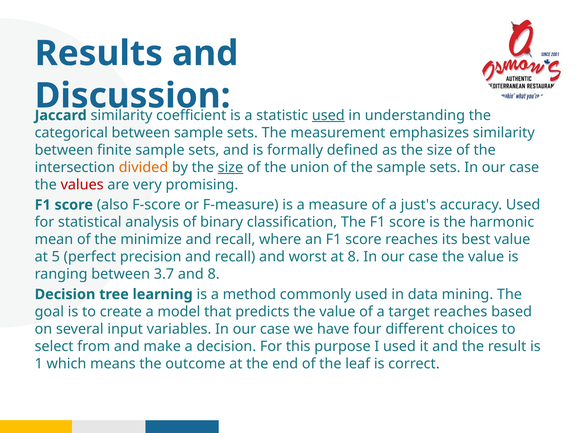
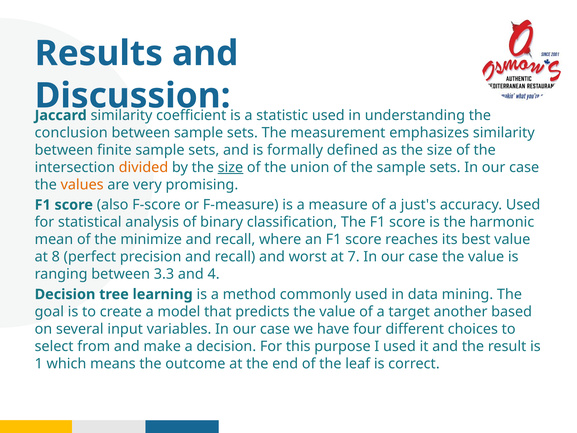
used underline: present -> none (328, 115)
categorical: categorical -> conclusion (71, 133)
values colour: red -> orange (82, 185)
5: 5 -> 8 (56, 257)
at 8: 8 -> 7 (354, 257)
3.7: 3.7 -> 3.3 (164, 274)
and 8: 8 -> 4 (214, 274)
target reaches: reaches -> another (461, 311)
